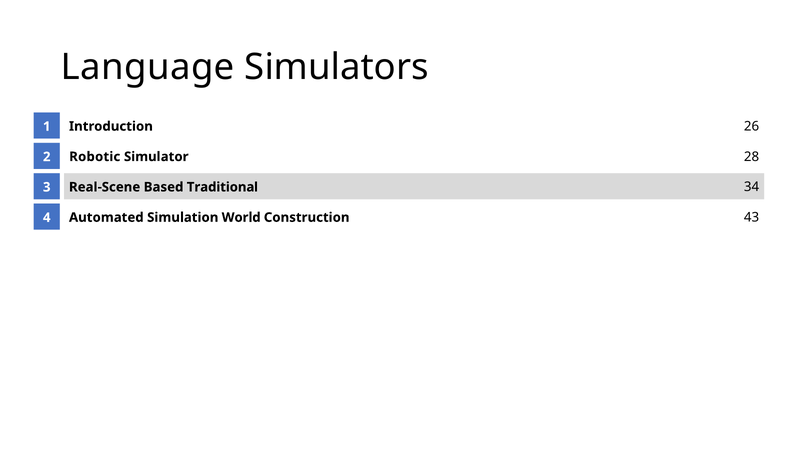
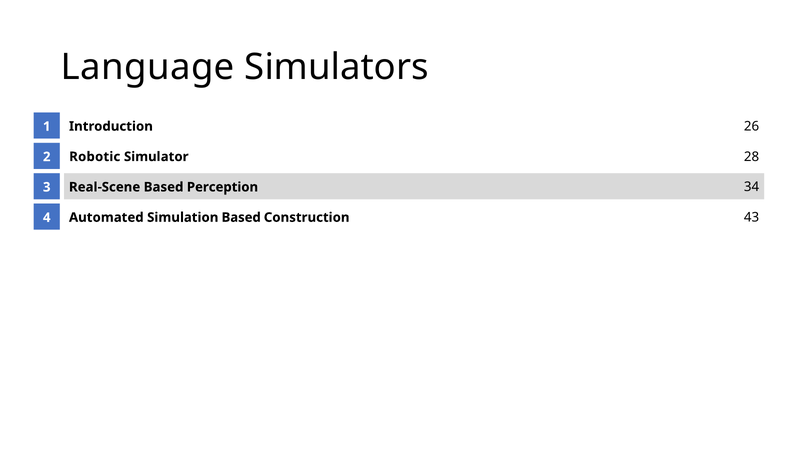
Traditional: Traditional -> Perception (222, 187)
Simulation World: World -> Based (241, 217)
